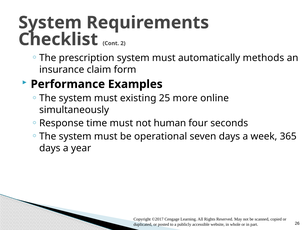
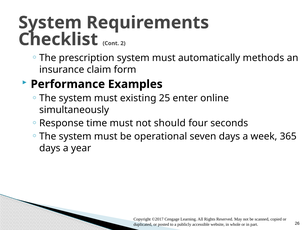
more: more -> enter (185, 98)
human: human -> should (170, 123)
